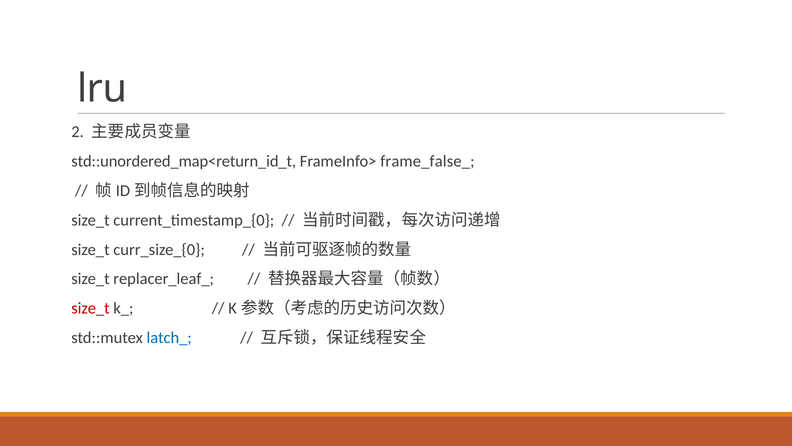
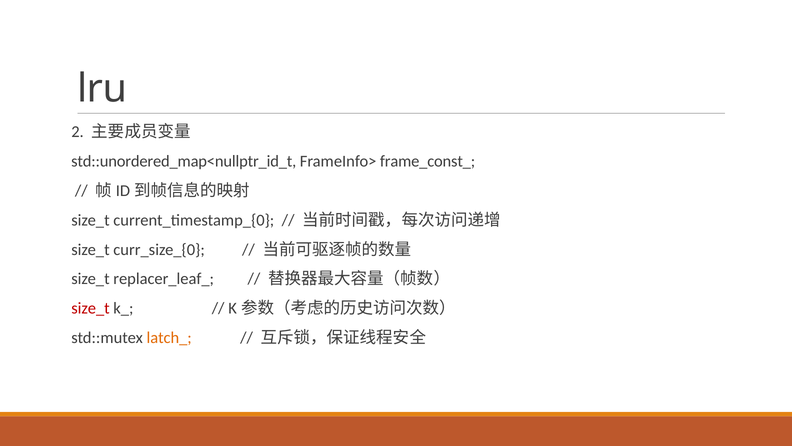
std::unordered_map<return_id_t: std::unordered_map<return_id_t -> std::unordered_map<nullptr_id_t (184, 161)
frame_false_: frame_false_ -> frame_const_ (428, 161)
latch_ colour: blue -> orange (169, 337)
